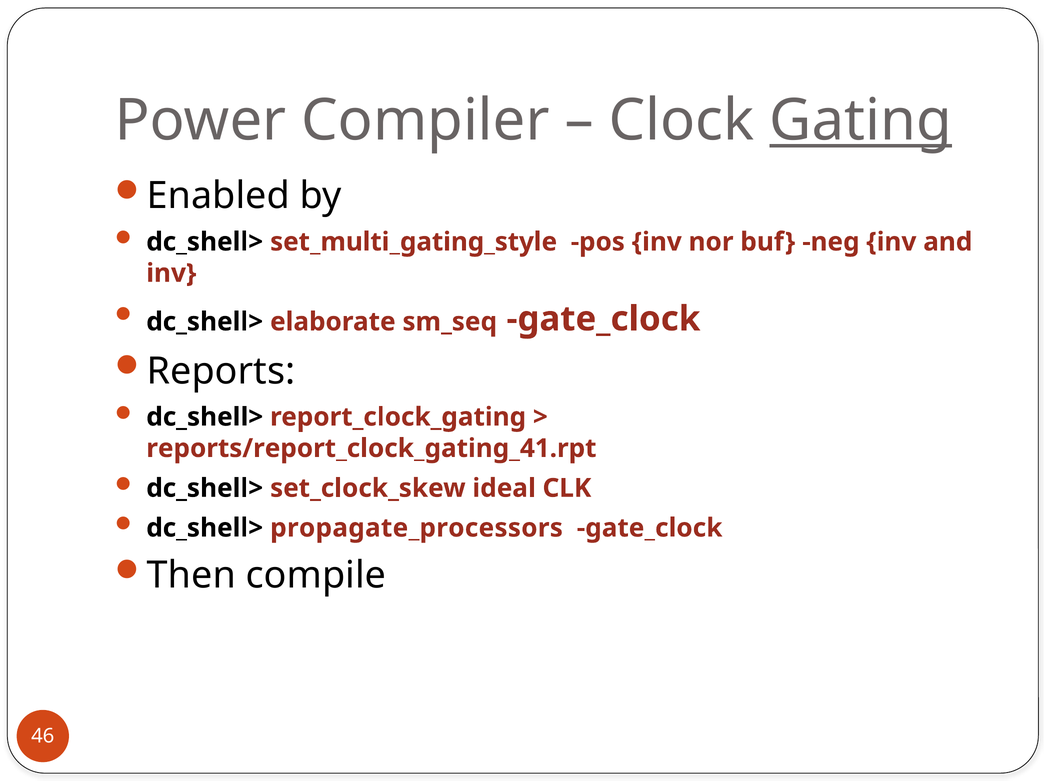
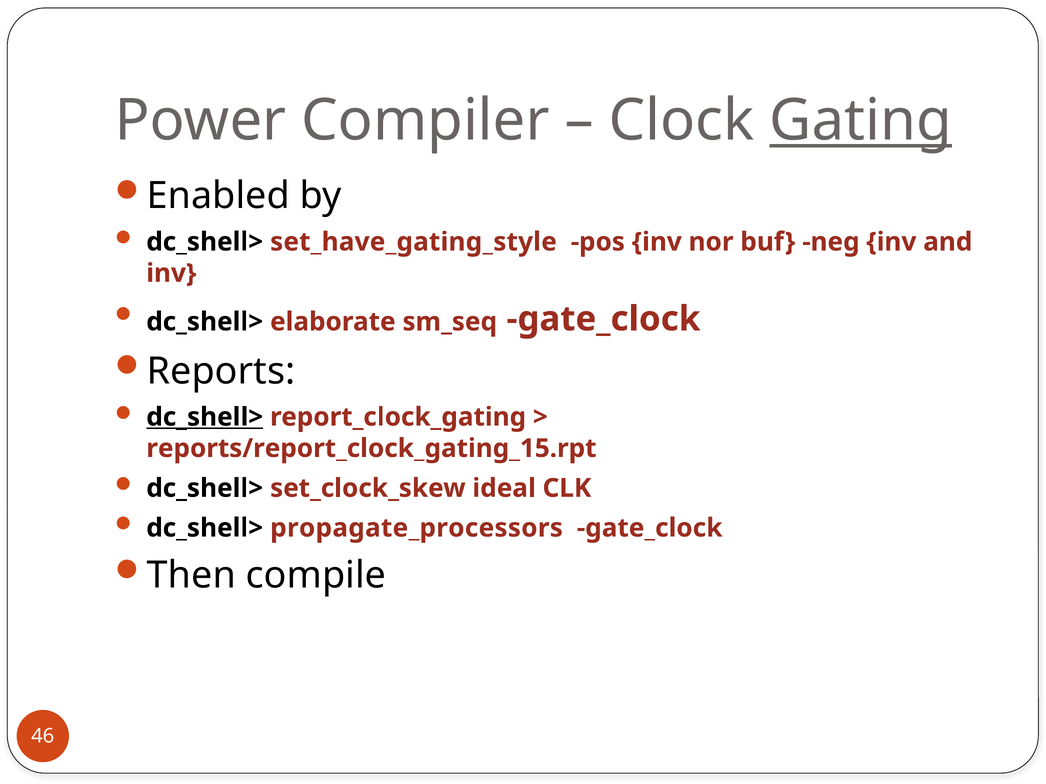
set_multi_gating_style: set_multi_gating_style -> set_have_gating_style (413, 242)
dc_shell> underline: none -> present (205, 417)
reports/report_clock_gating_41.rpt: reports/report_clock_gating_41.rpt -> reports/report_clock_gating_15.rpt (371, 449)
